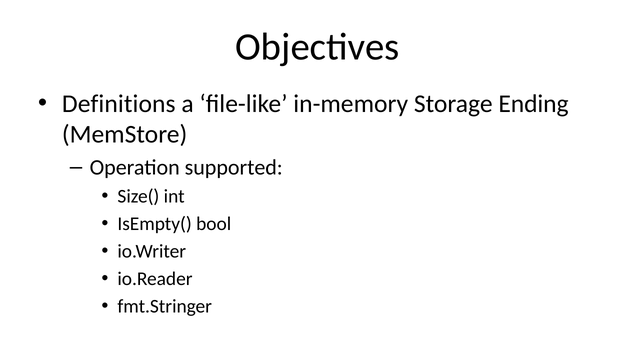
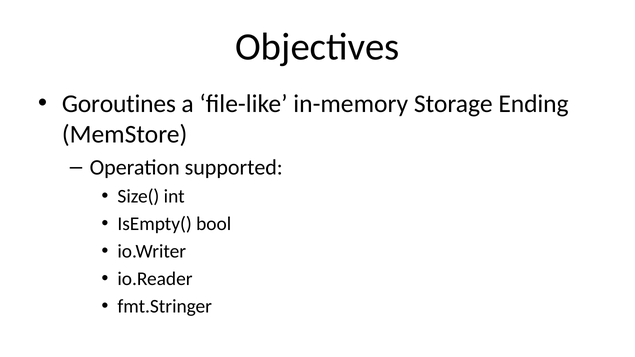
Definitions: Definitions -> Goroutines (119, 104)
